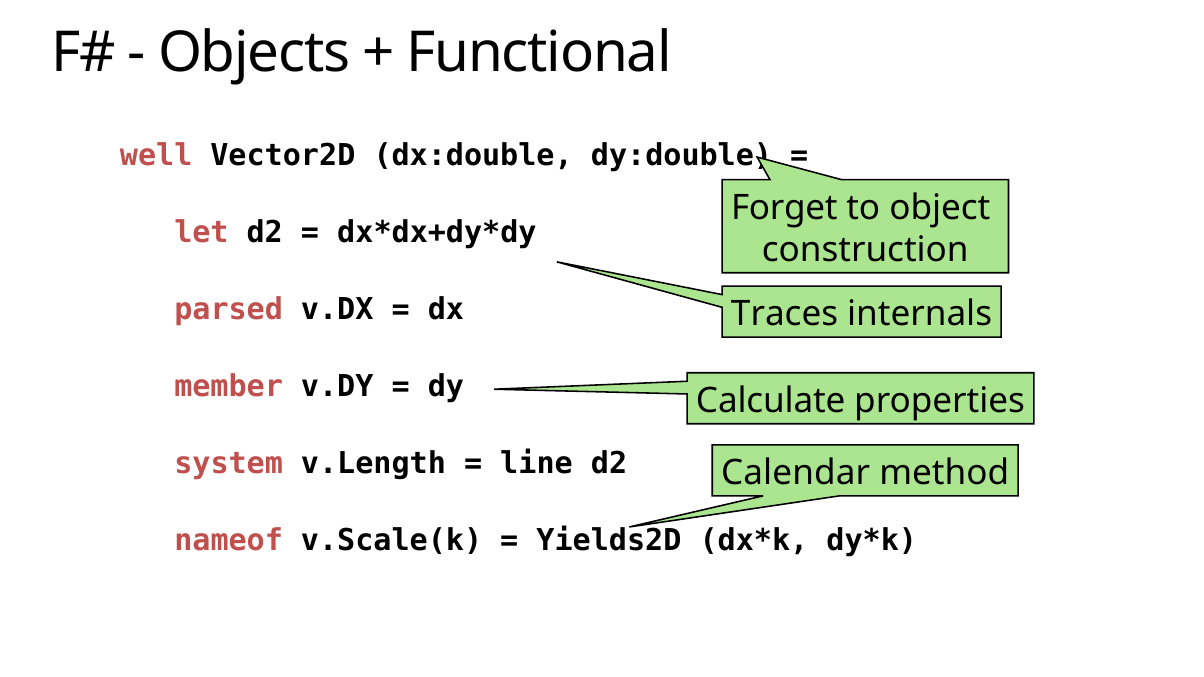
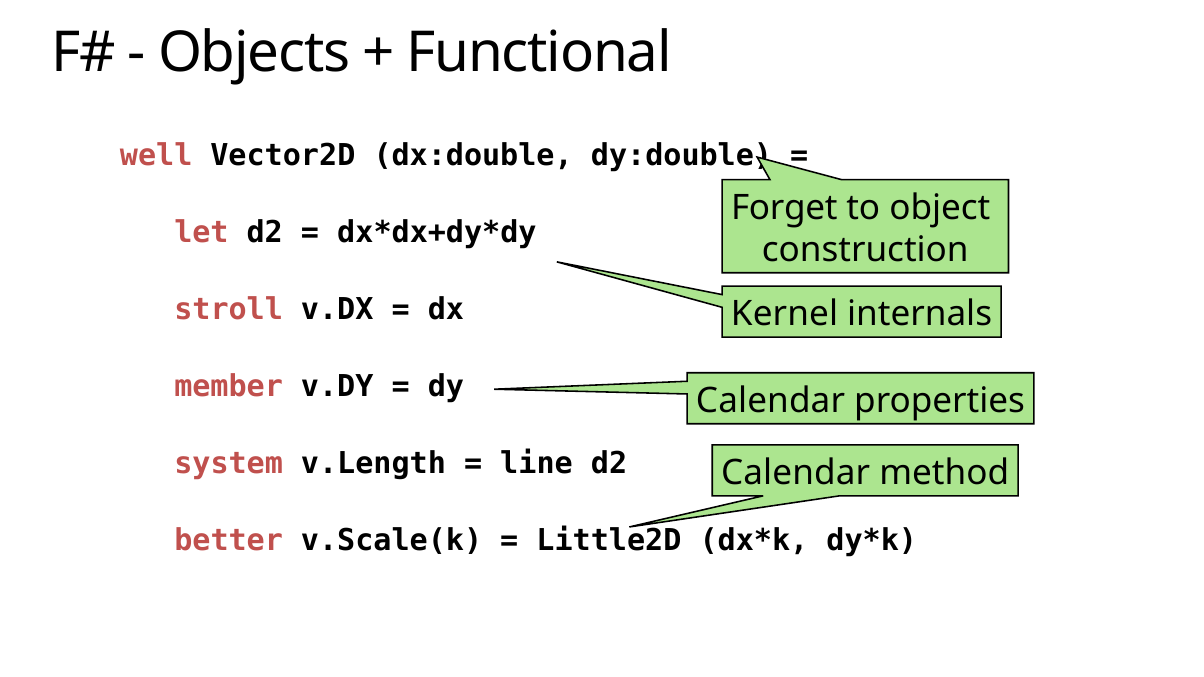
parsed: parsed -> stroll (229, 310)
Traces: Traces -> Kernel (785, 314)
Calculate: Calculate -> Calendar (771, 401)
nameof: nameof -> better (229, 541)
Yields2D: Yields2D -> Little2D (609, 541)
